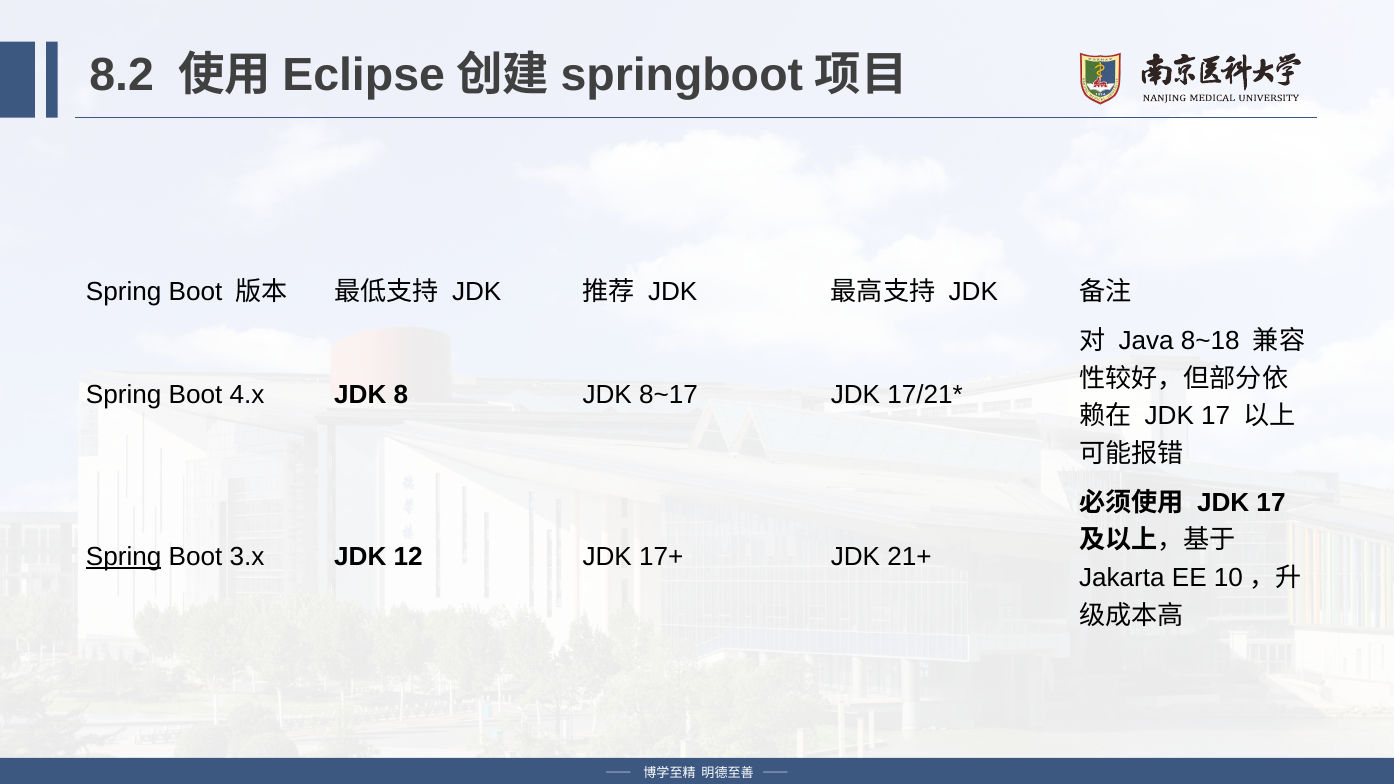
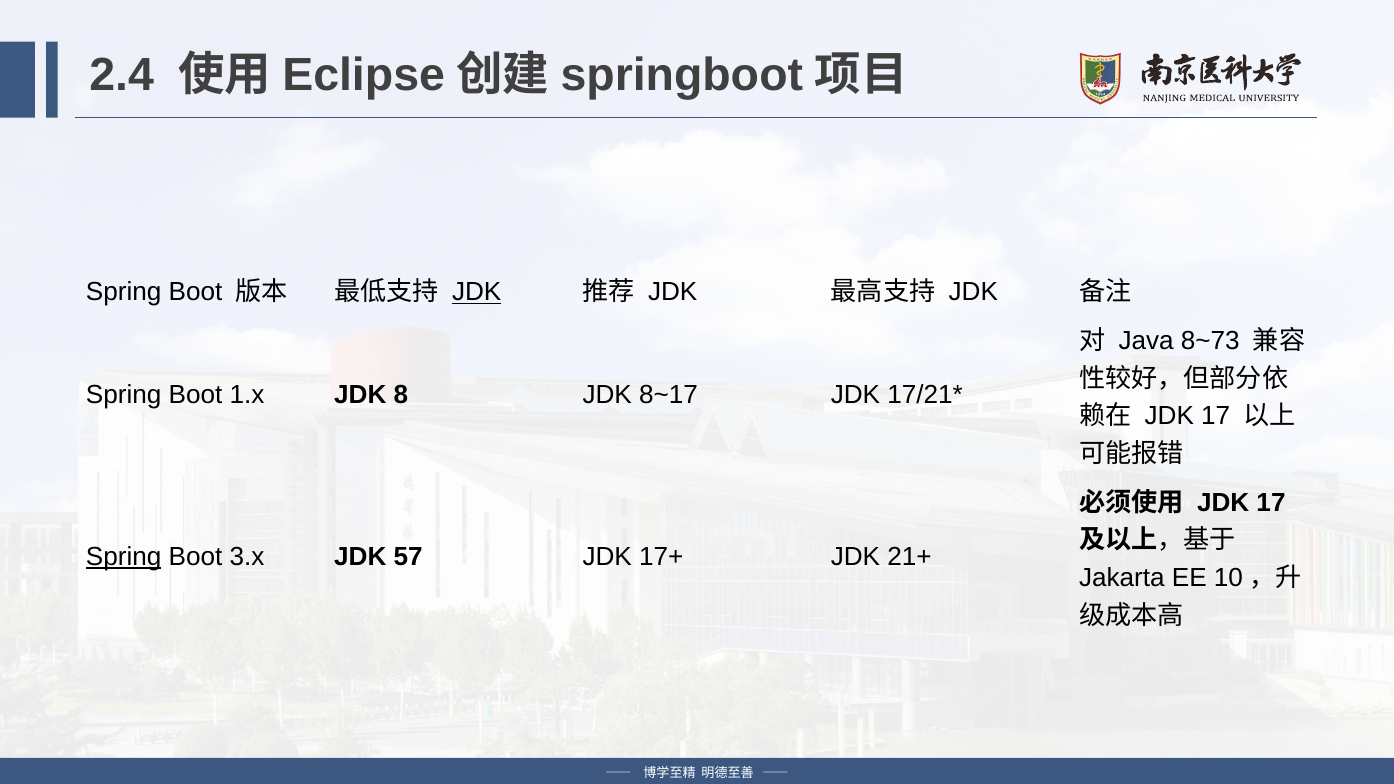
8.2: 8.2 -> 2.4 (122, 76)
JDK underline: none -> present (477, 292)
8~18: 8~18 -> 8~73 (1210, 341)
4.x: 4.x -> 1.x (247, 395)
12: 12 -> 57 (408, 557)
